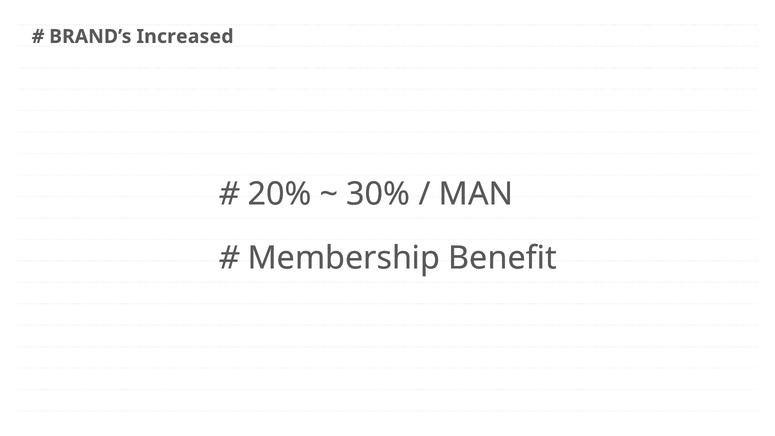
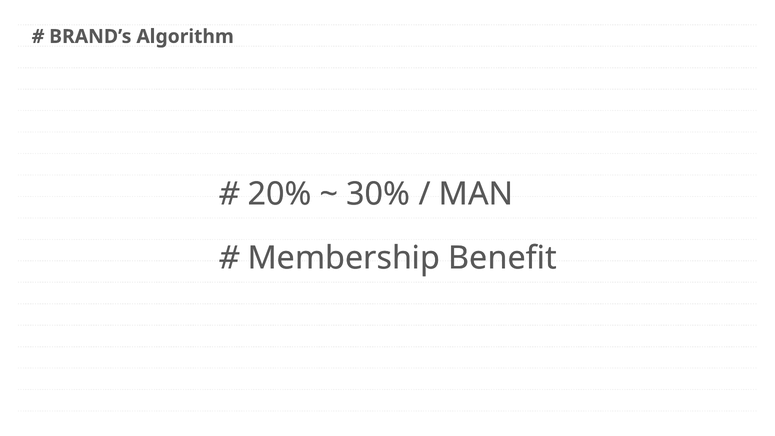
Increased: Increased -> Algorithm (185, 37)
